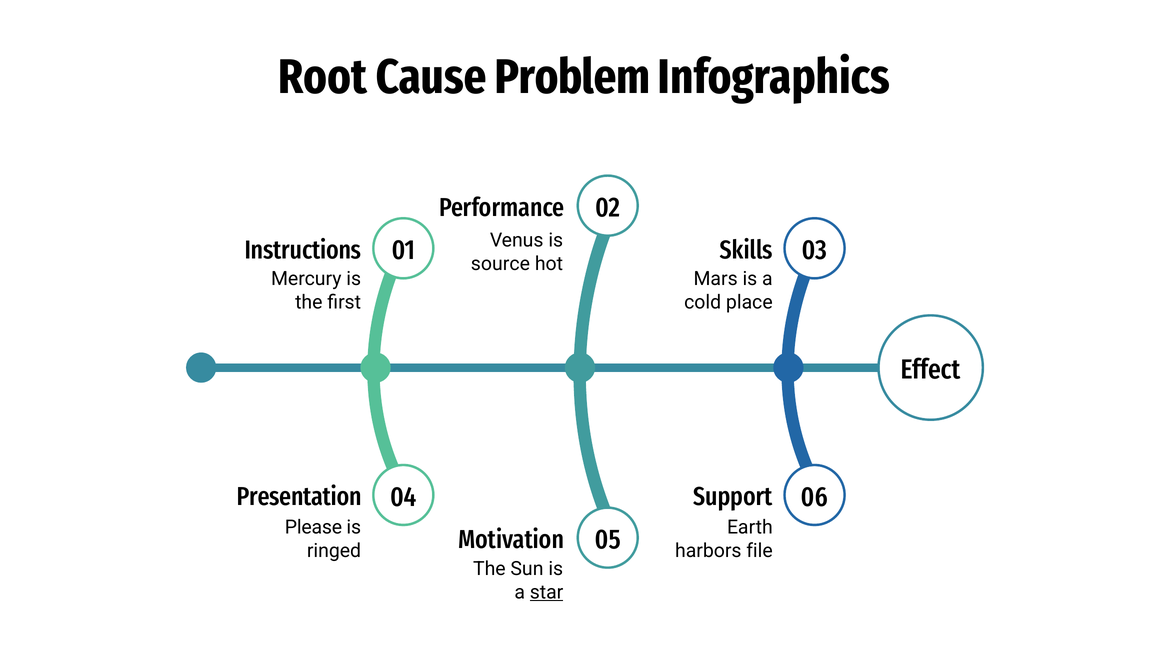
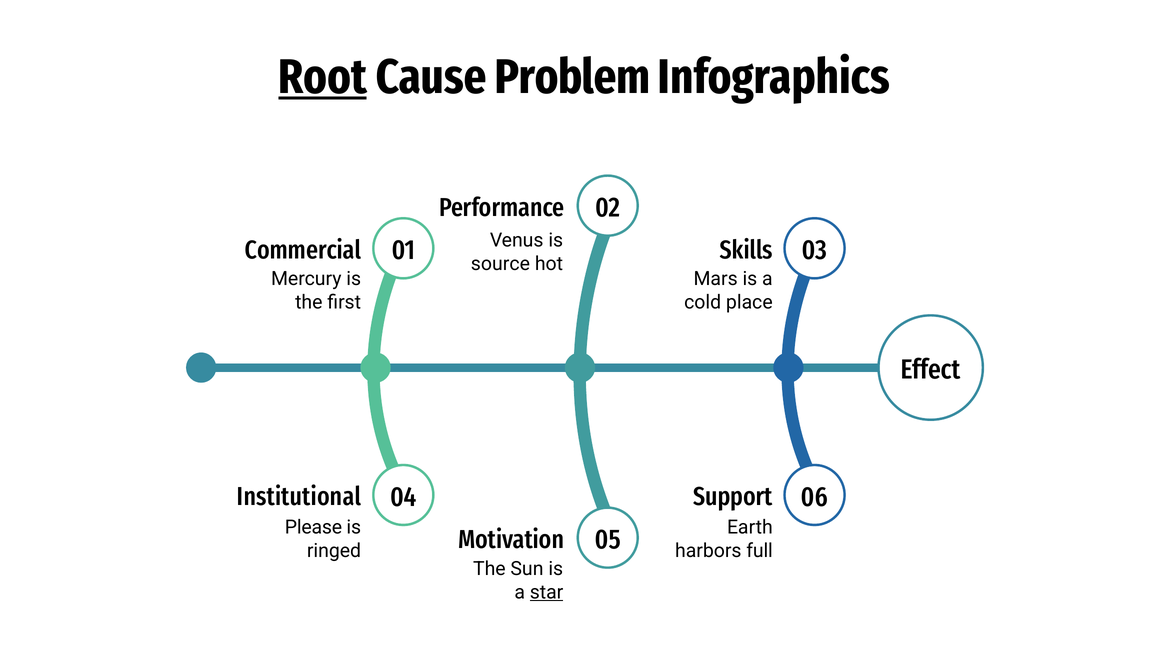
Root underline: none -> present (323, 77)
Instructions: Instructions -> Commercial (303, 250)
Presentation: Presentation -> Institutional (299, 496)
file: file -> full (760, 550)
